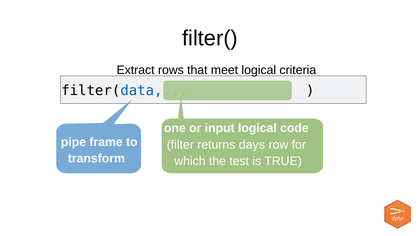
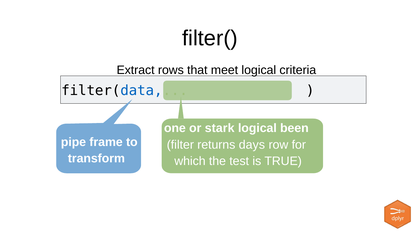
input: input -> stark (220, 128)
code: code -> been (294, 128)
